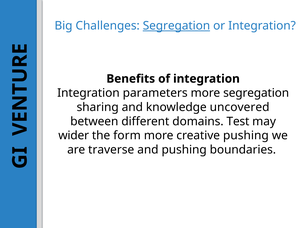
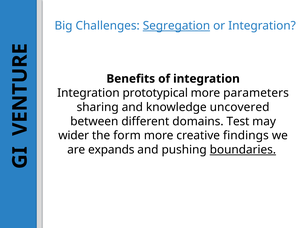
parameters: parameters -> prototypical (155, 93)
more segregation: segregation -> parameters (256, 93)
creative pushing: pushing -> findings (246, 136)
traverse: traverse -> expands (111, 150)
boundaries underline: none -> present (243, 150)
